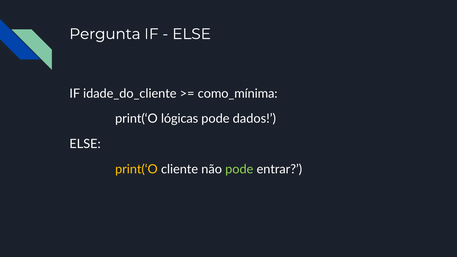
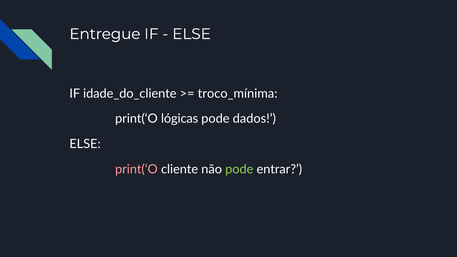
Pergunta: Pergunta -> Entregue (105, 34)
como_mínima: como_mínima -> troco_mínima (238, 94)
print(‘O colour: yellow -> pink (136, 169)
